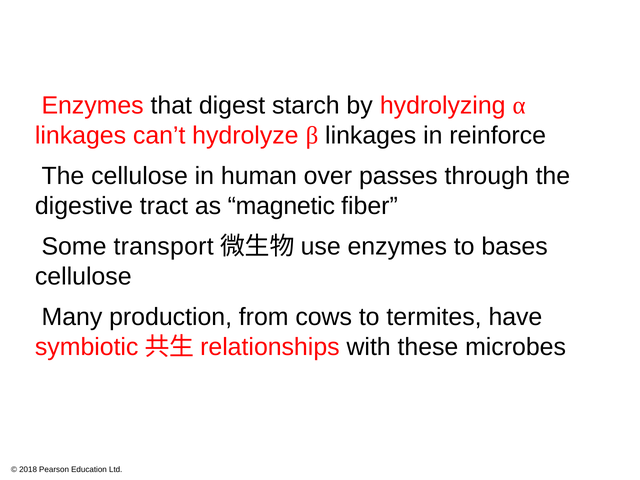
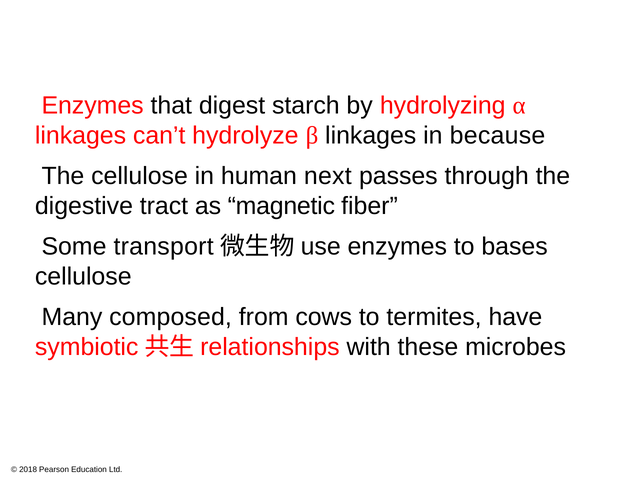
reinforce: reinforce -> because (498, 136)
over: over -> next (328, 176)
production: production -> composed (171, 317)
